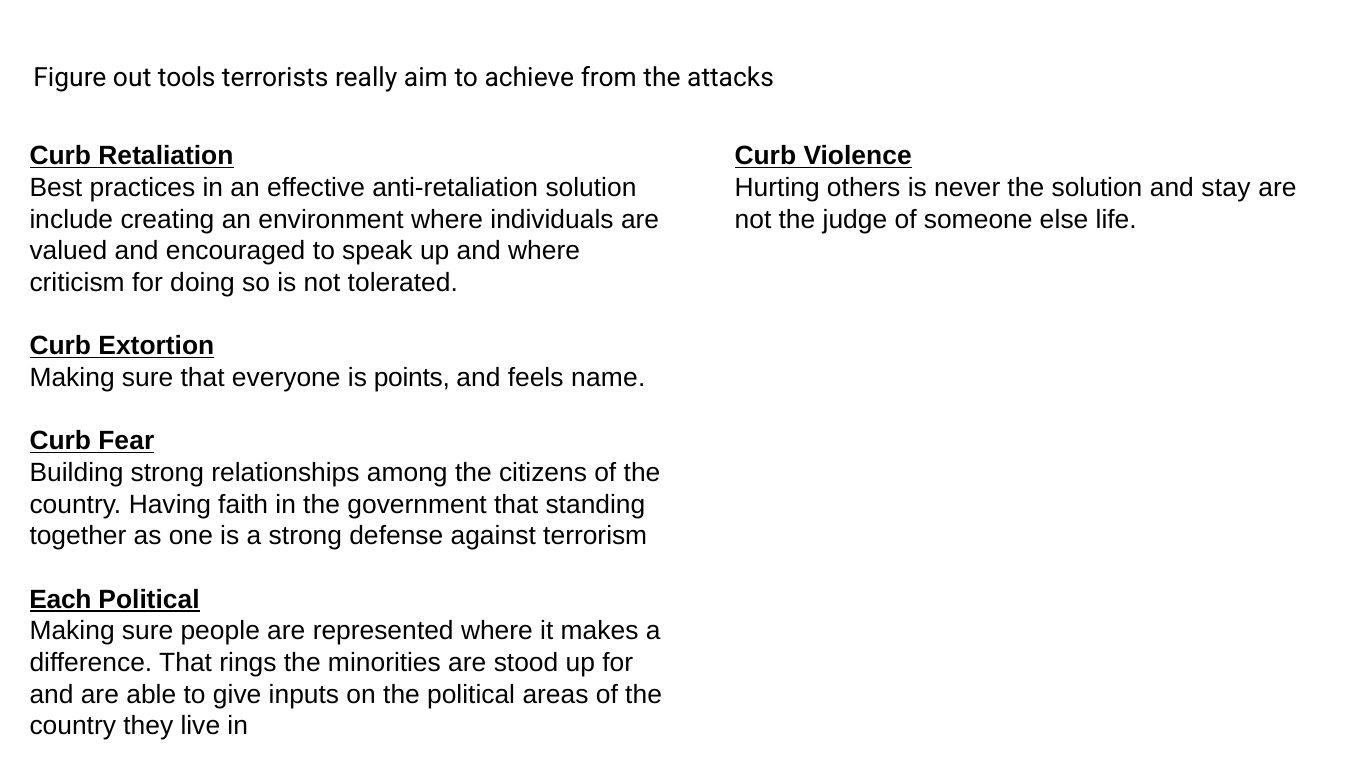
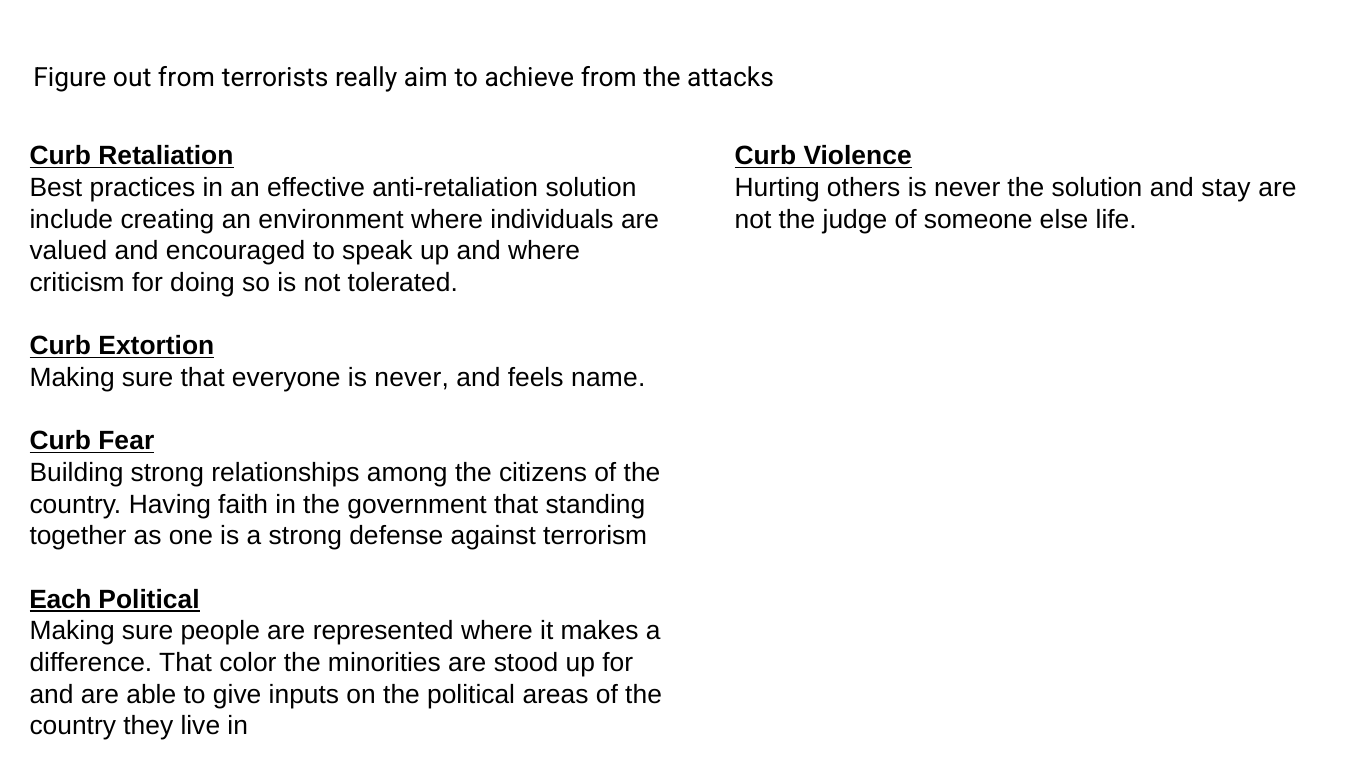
out tools: tools -> from (186, 78)
everyone is points: points -> never (412, 378)
rings: rings -> color (248, 662)
